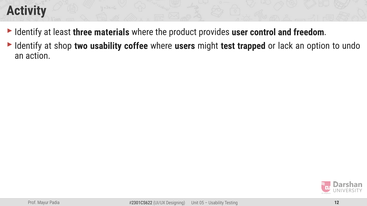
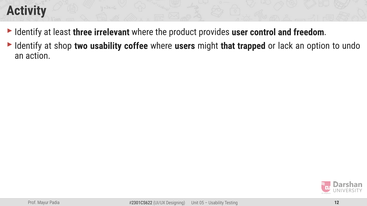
materials: materials -> irrelevant (112, 32)
test: test -> that (228, 46)
